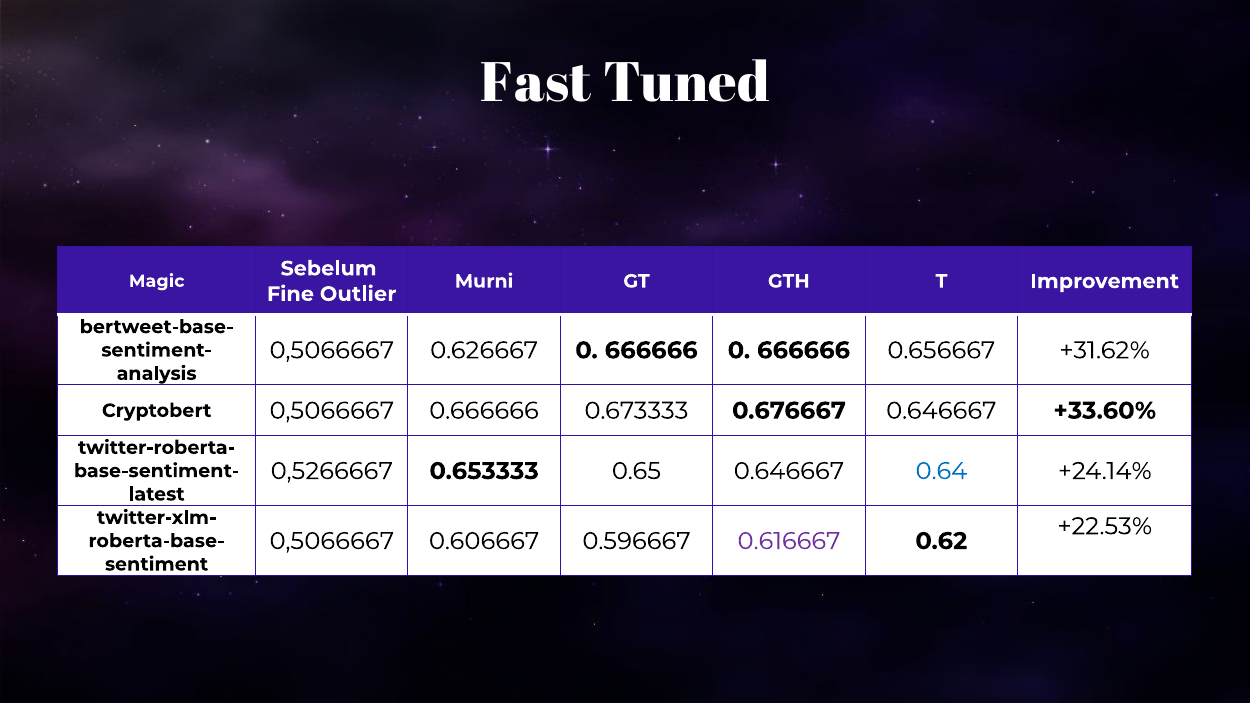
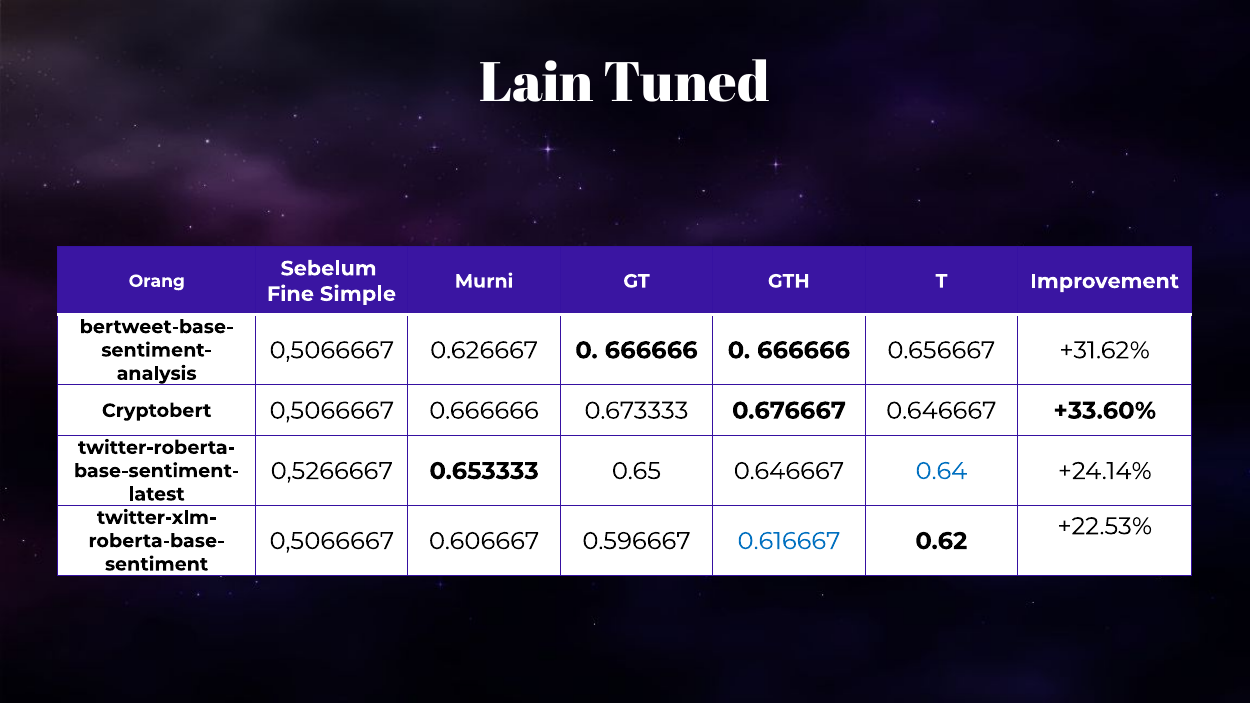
Fast: Fast -> Lain (537, 84)
Magic: Magic -> Orang (157, 281)
Outlier: Outlier -> Simple (358, 294)
0.616667 colour: purple -> blue (789, 541)
